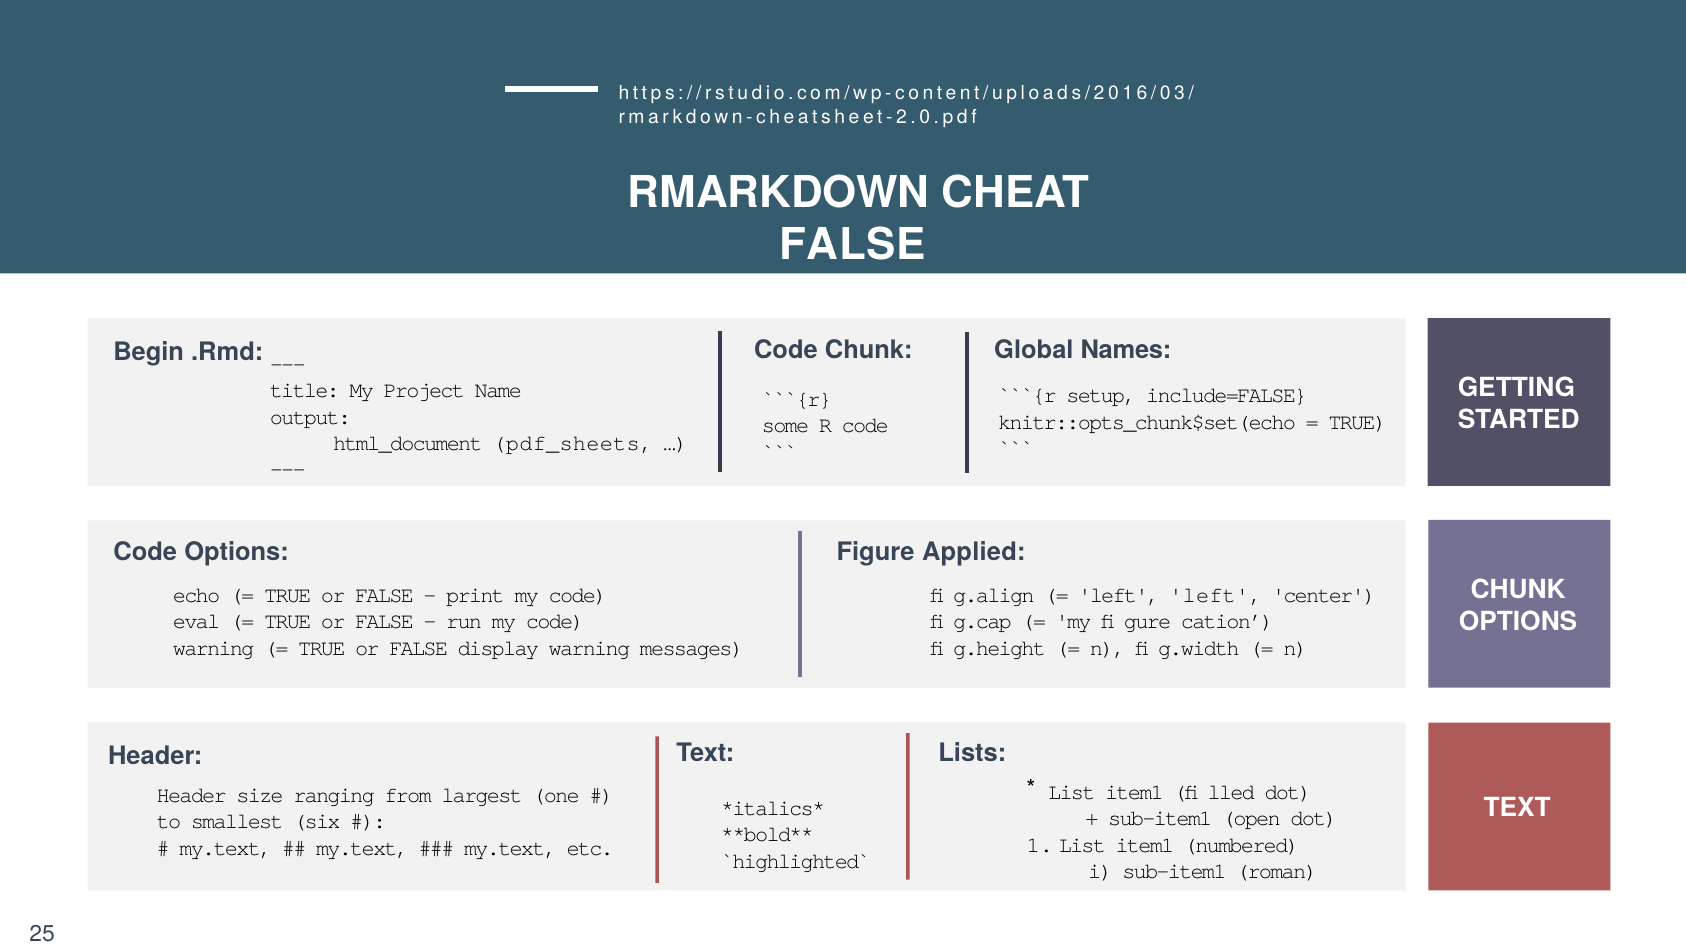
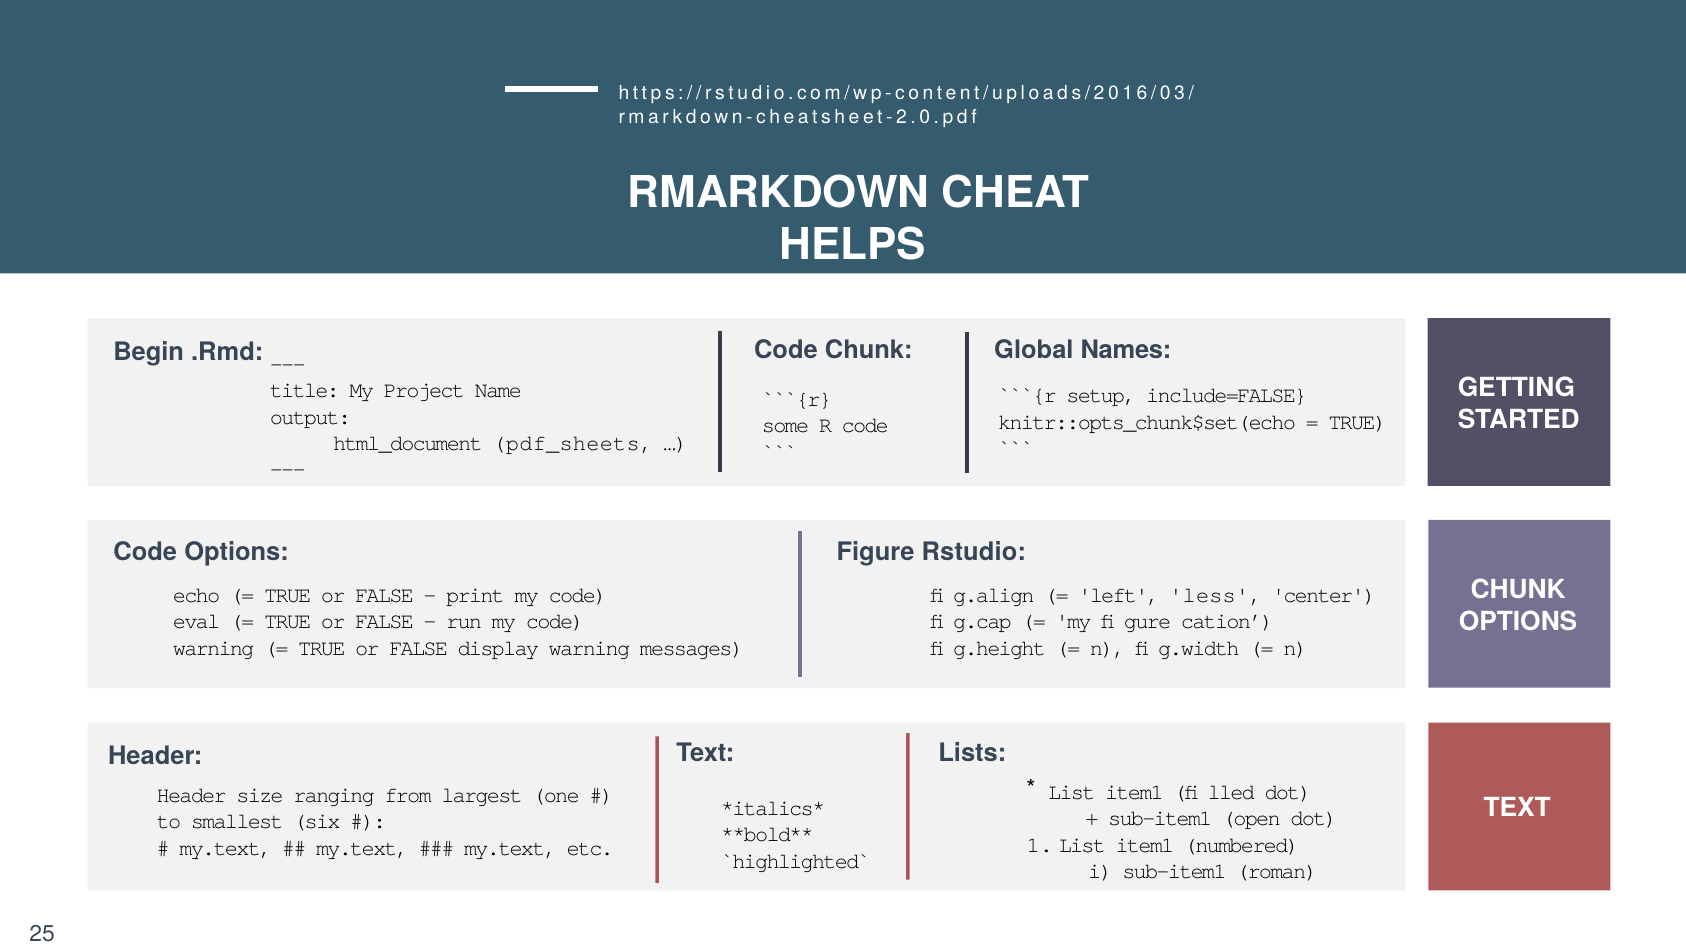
FALSE: FALSE -> HELPS (853, 245)
Applied: Applied -> Rstudio (974, 552)
left left: left -> less (1216, 595)
